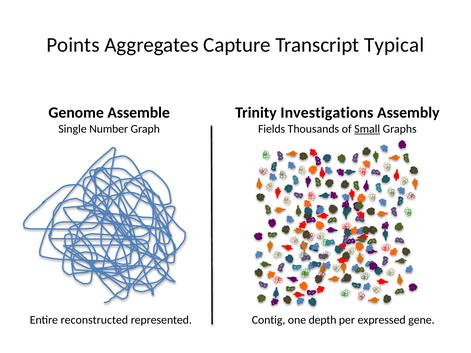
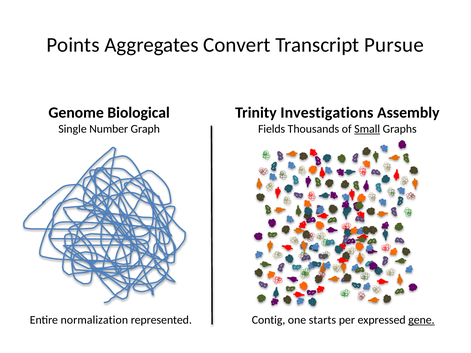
Capture: Capture -> Convert (237, 45)
Typical: Typical -> Pursue (394, 45)
Assemble: Assemble -> Biological (139, 113)
depth: depth -> starts (322, 320)
gene underline: none -> present (421, 320)
reconstructed: reconstructed -> normalization (94, 320)
